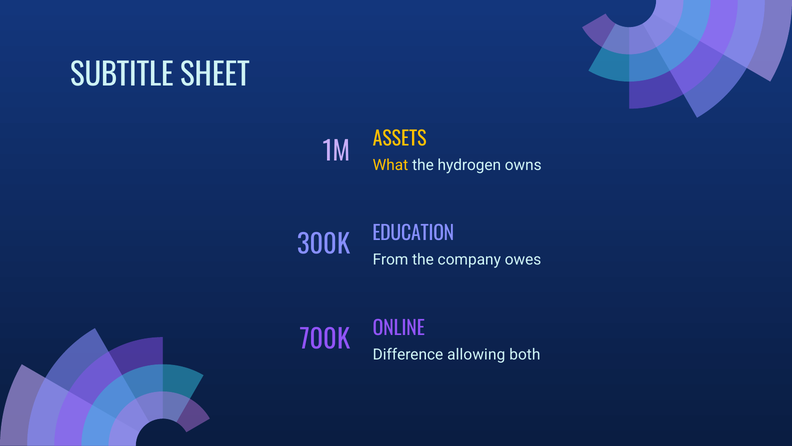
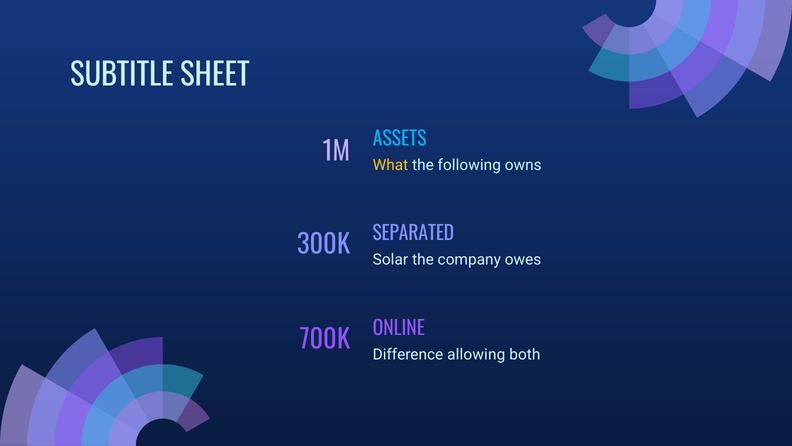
ASSETS colour: yellow -> light blue (400, 139)
hydrogen: hydrogen -> following (469, 165)
EDUCATION: EDUCATION -> SEPARATED (413, 234)
From: From -> Solar (390, 260)
